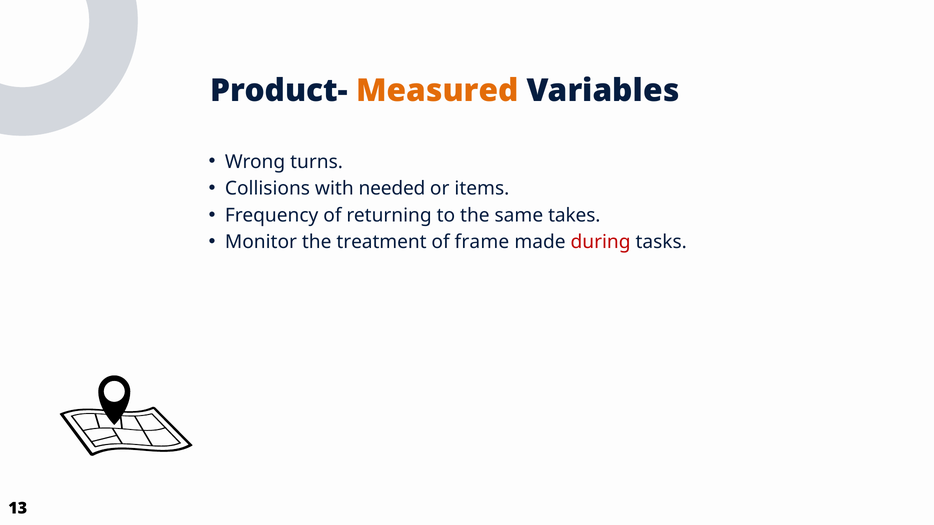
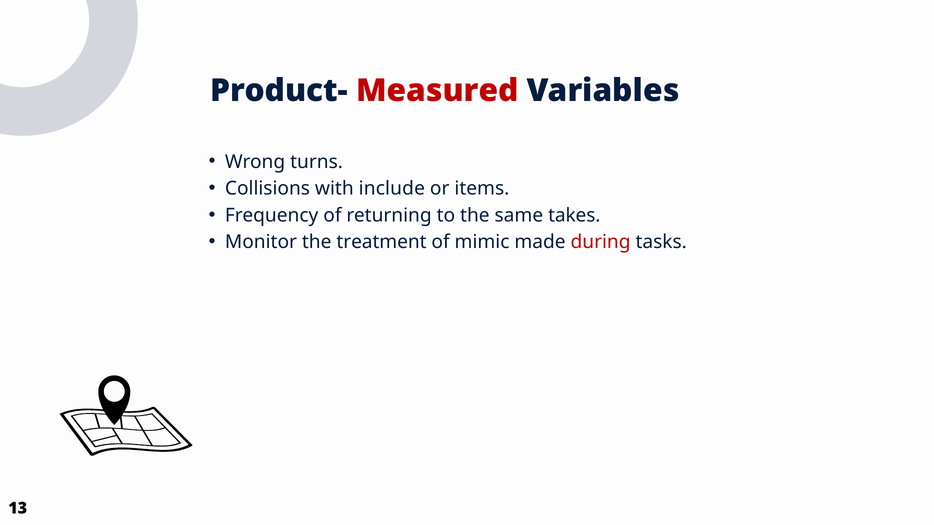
Measured colour: orange -> red (437, 91)
needed: needed -> include (392, 189)
frame: frame -> mimic (482, 242)
